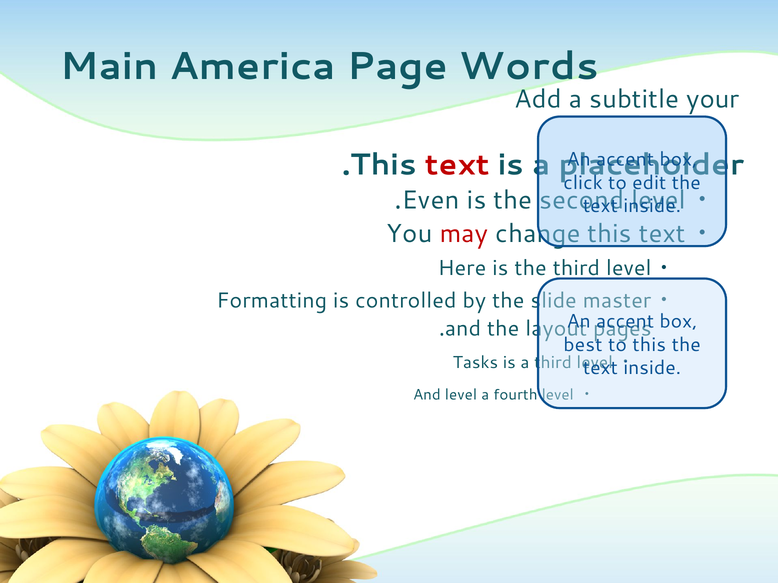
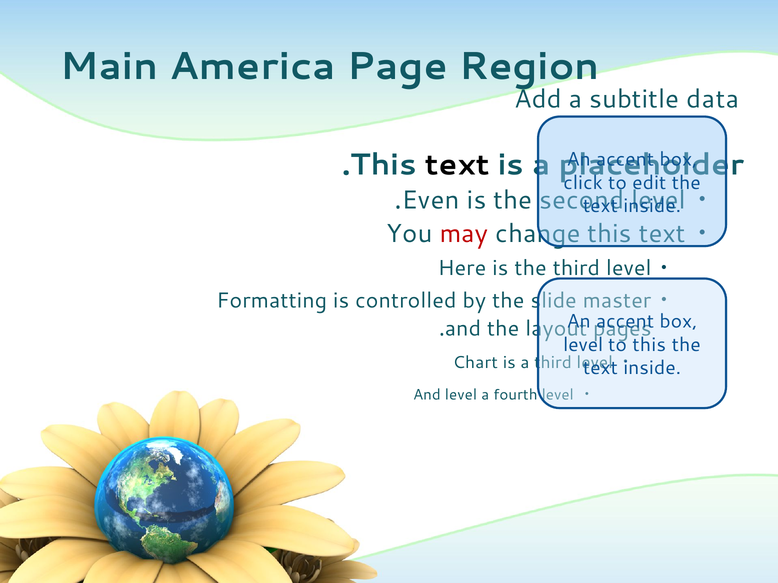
Words: Words -> Region (529, 66)
your: your -> data (713, 99)
text colour: red -> black (457, 165)
best: best -> level (583, 345)
Tasks: Tasks -> Chart (475, 363)
